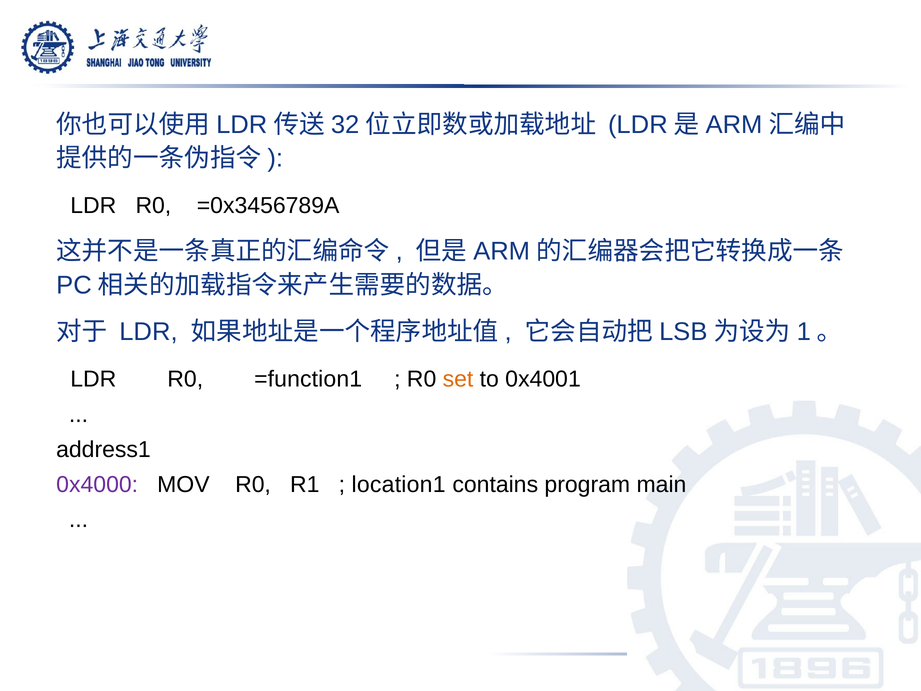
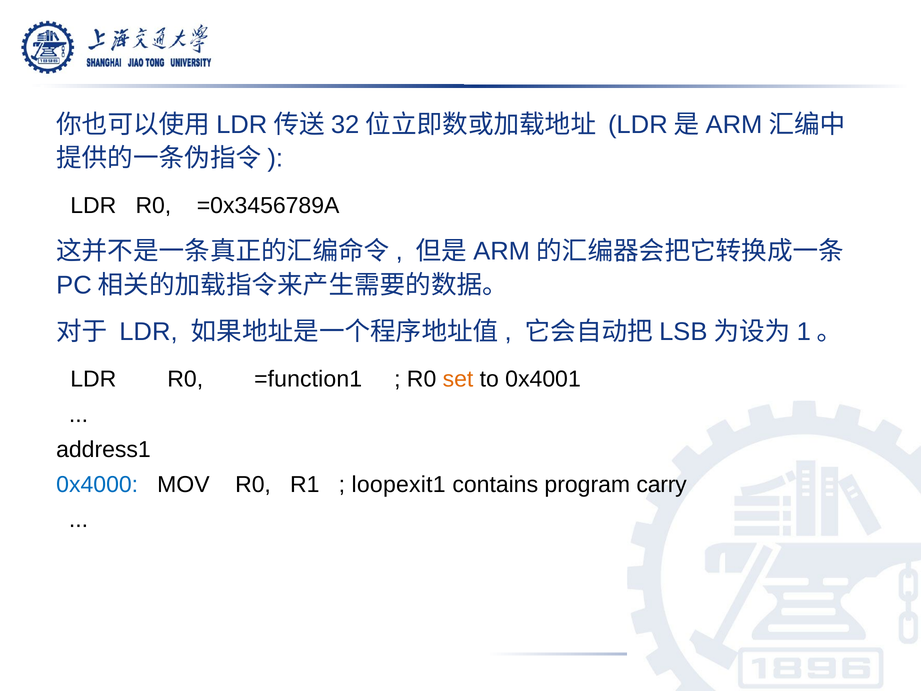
0x4000 colour: purple -> blue (97, 485)
location1: location1 -> loopexit1 (399, 485)
main: main -> carry (662, 485)
